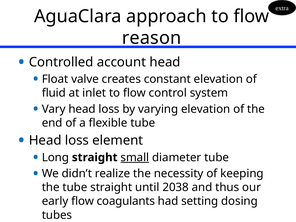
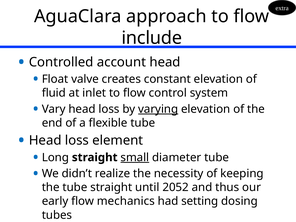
reason: reason -> include (152, 38)
varying underline: none -> present (158, 109)
2038: 2038 -> 2052 (176, 187)
coagulants: coagulants -> mechanics (126, 201)
